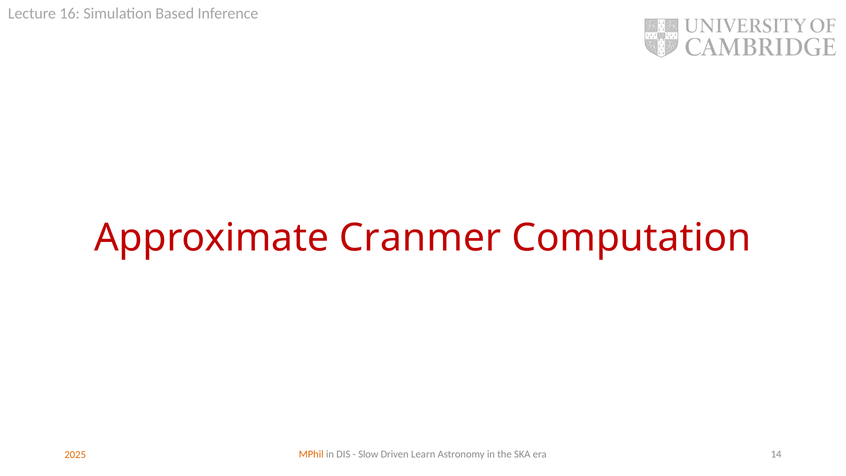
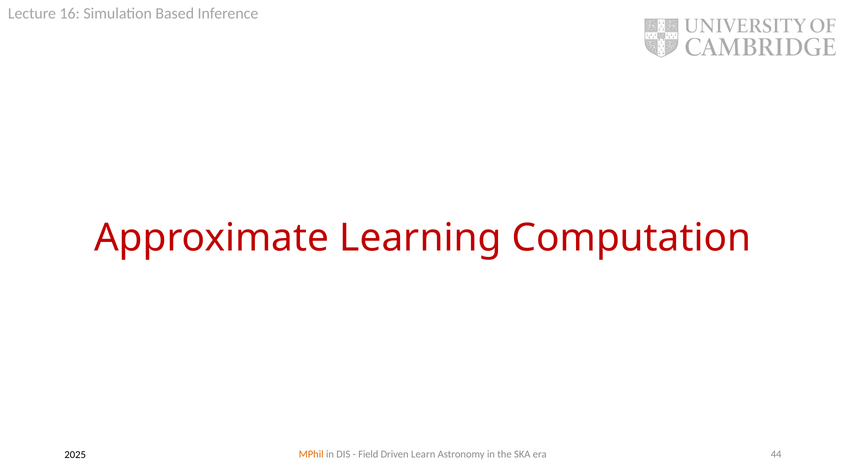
Cranmer: Cranmer -> Learning (420, 238)
Slow: Slow -> Field (368, 454)
14: 14 -> 44 (776, 454)
2025 colour: orange -> black (75, 454)
